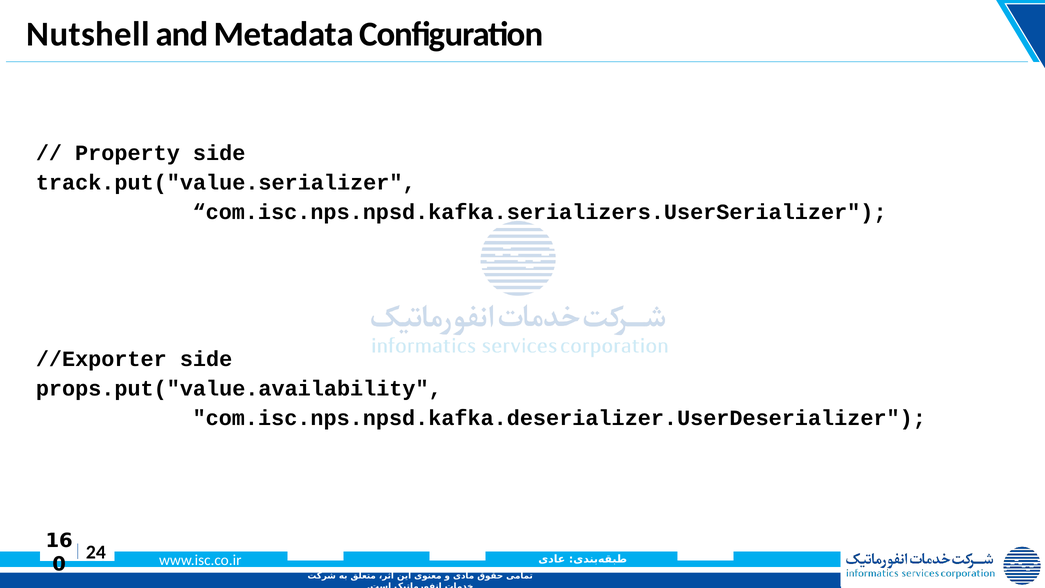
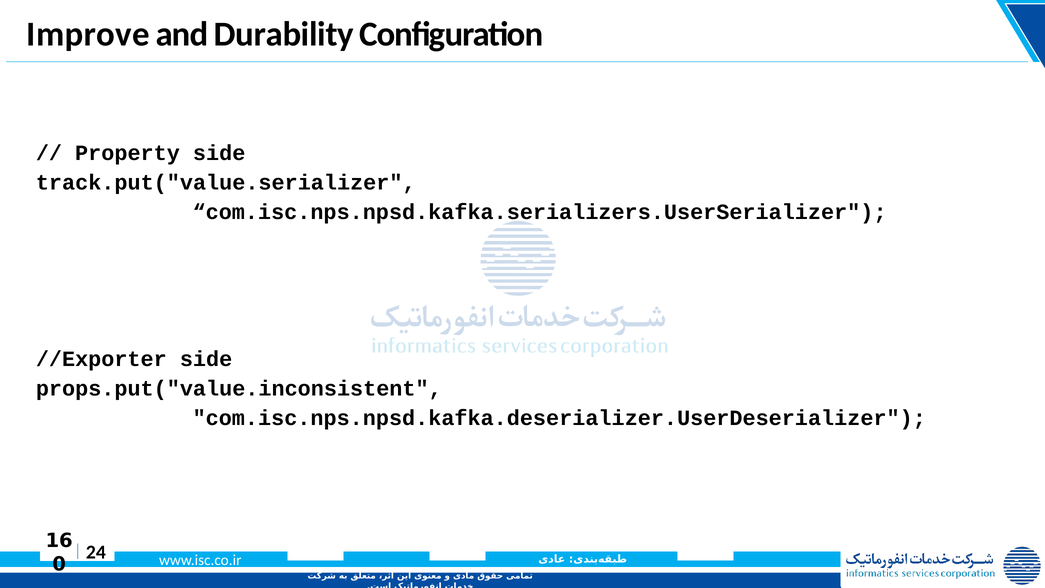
Nutshell: Nutshell -> Improve (88, 34)
Metadata: Metadata -> Durability (284, 34)
props.put("value.availability: props.put("value.availability -> props.put("value.inconsistent (239, 388)
